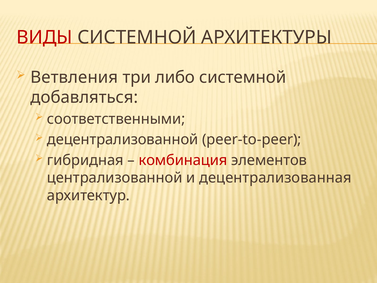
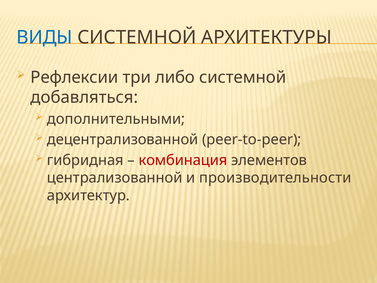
ВИДЫ colour: red -> blue (44, 37)
Ветвления: Ветвления -> Рефлексии (74, 77)
соответственными: соответственными -> дополнительными (116, 119)
децентрализованная: децентрализованная -> производительности (275, 178)
